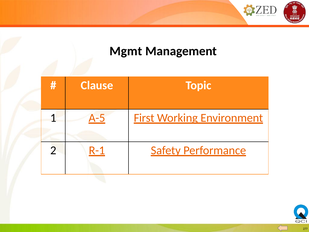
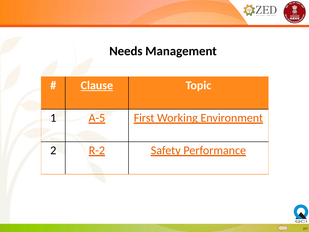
Mgmt: Mgmt -> Needs (126, 51)
Clause underline: none -> present (97, 85)
R-1: R-1 -> R-2 (97, 150)
